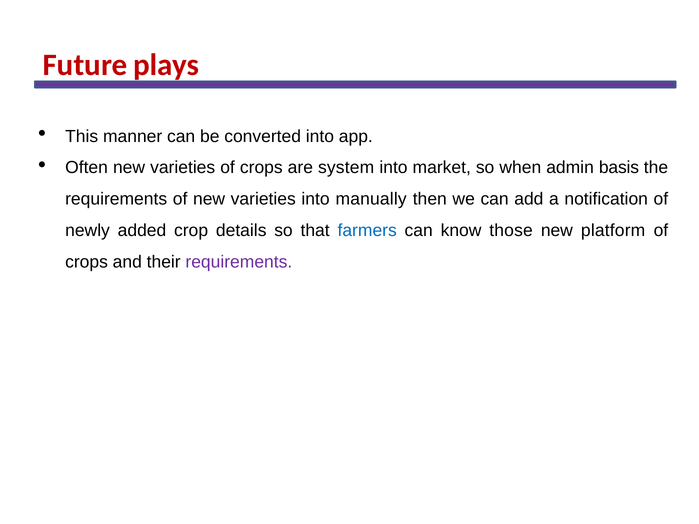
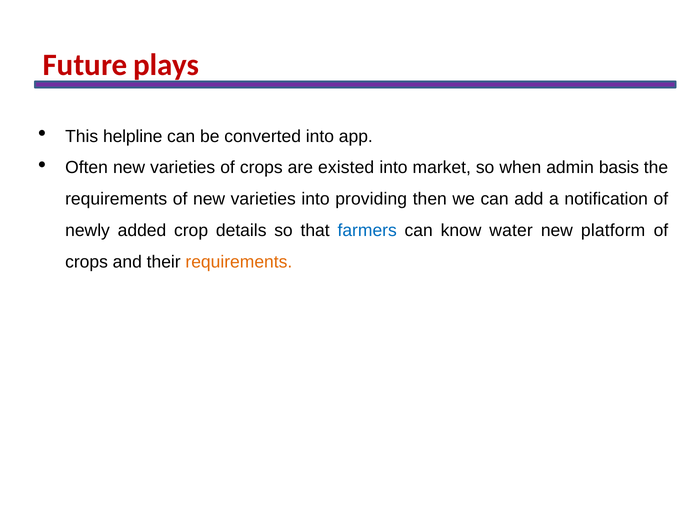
manner: manner -> helpline (133, 136)
system: system -> existed (346, 168)
manually: manually -> providing (371, 199)
those: those -> water (511, 231)
requirements colour: purple -> orange (239, 262)
